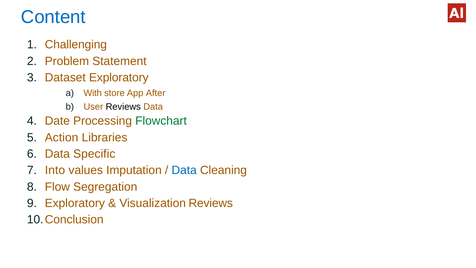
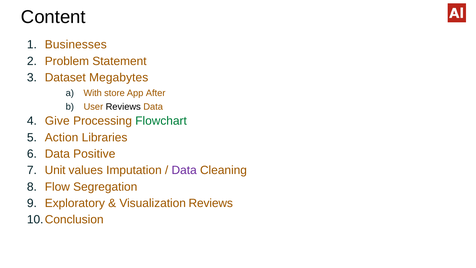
Content colour: blue -> black (53, 17)
Challenging: Challenging -> Businesses (76, 45)
Dataset Exploratory: Exploratory -> Megabytes (119, 78)
Date: Date -> Give (57, 121)
Specific: Specific -> Positive (94, 154)
Into: Into -> Unit (55, 170)
Data colour: blue -> purple (184, 170)
